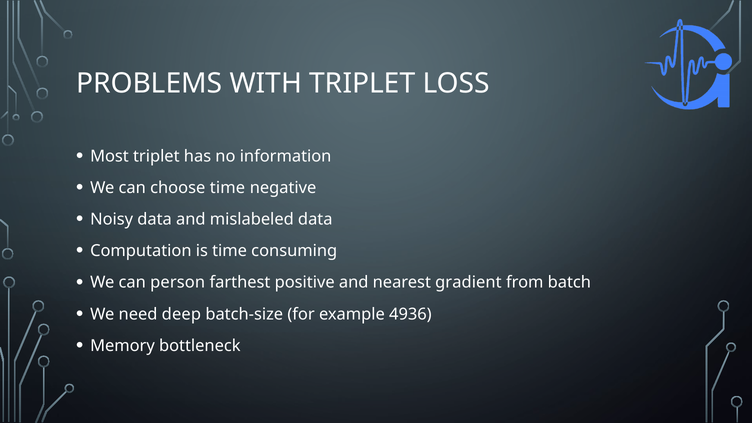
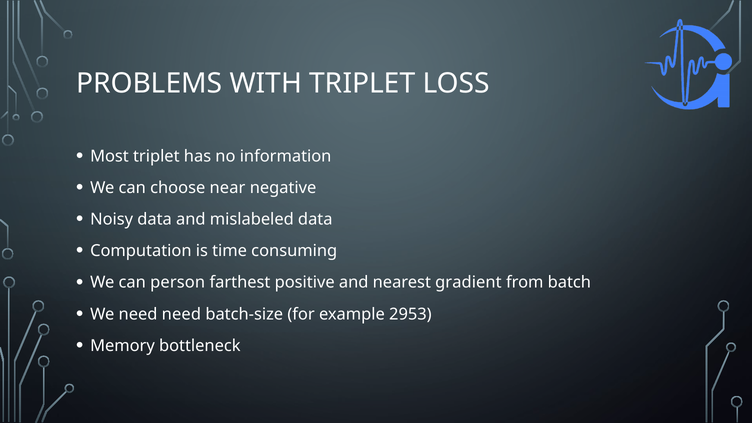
choose time: time -> near (227, 188)
need deep: deep -> need (181, 314)
4936: 4936 -> 2953 (410, 314)
